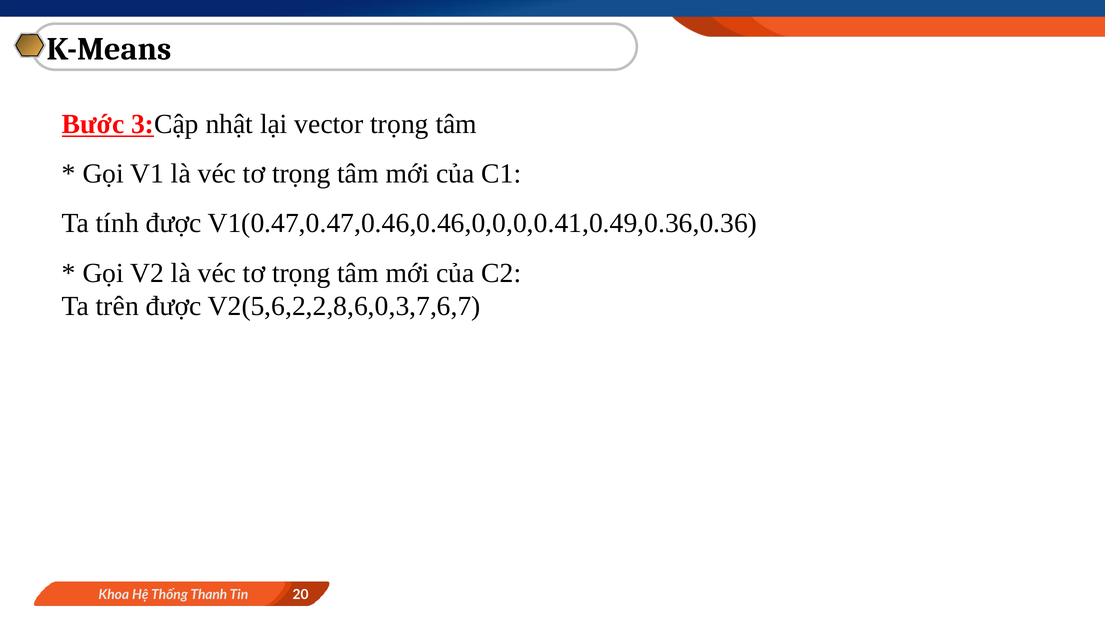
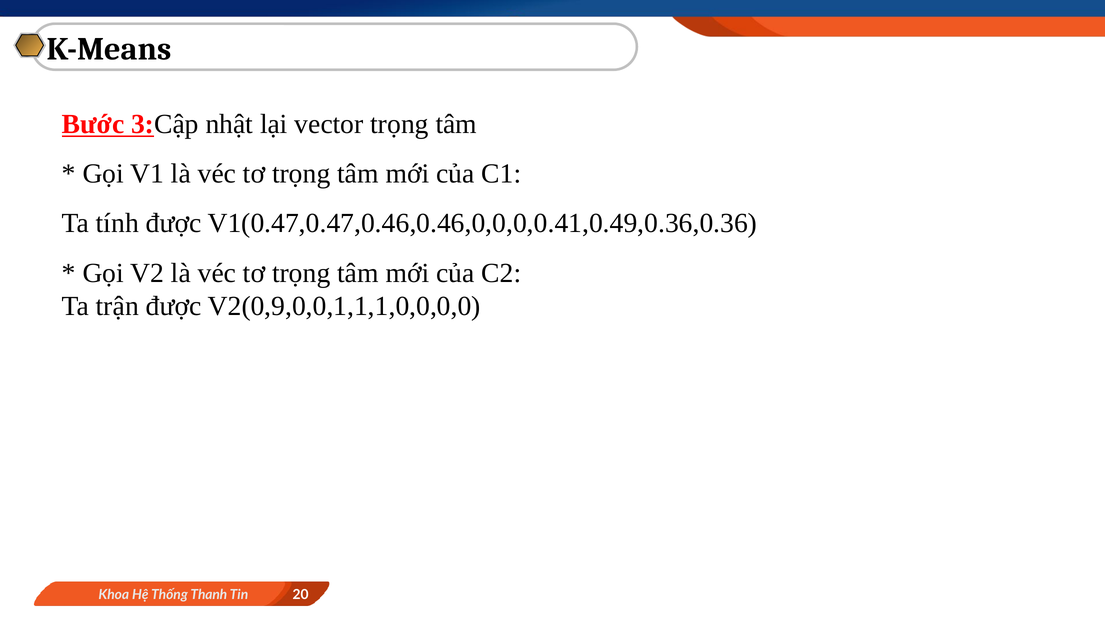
trên: trên -> trận (117, 306)
V2(5,6,2,2,8,6,0,3,7,6,7: V2(5,6,2,2,8,6,0,3,7,6,7 -> V2(0,9,0,0,1,1,1,0,0,0,0 (344, 306)
